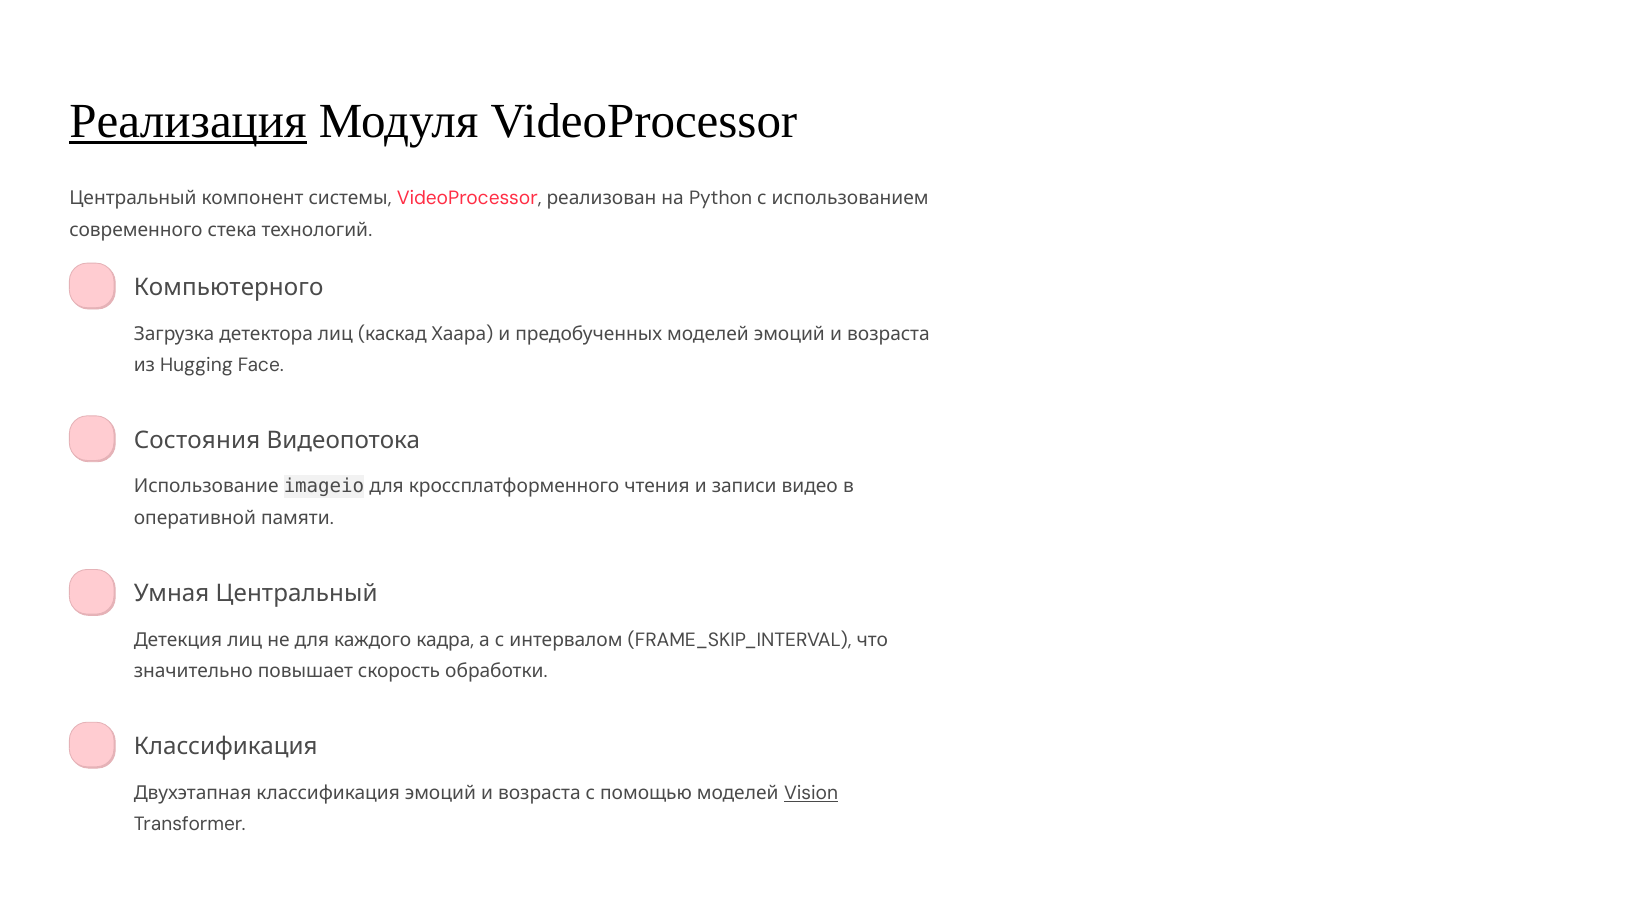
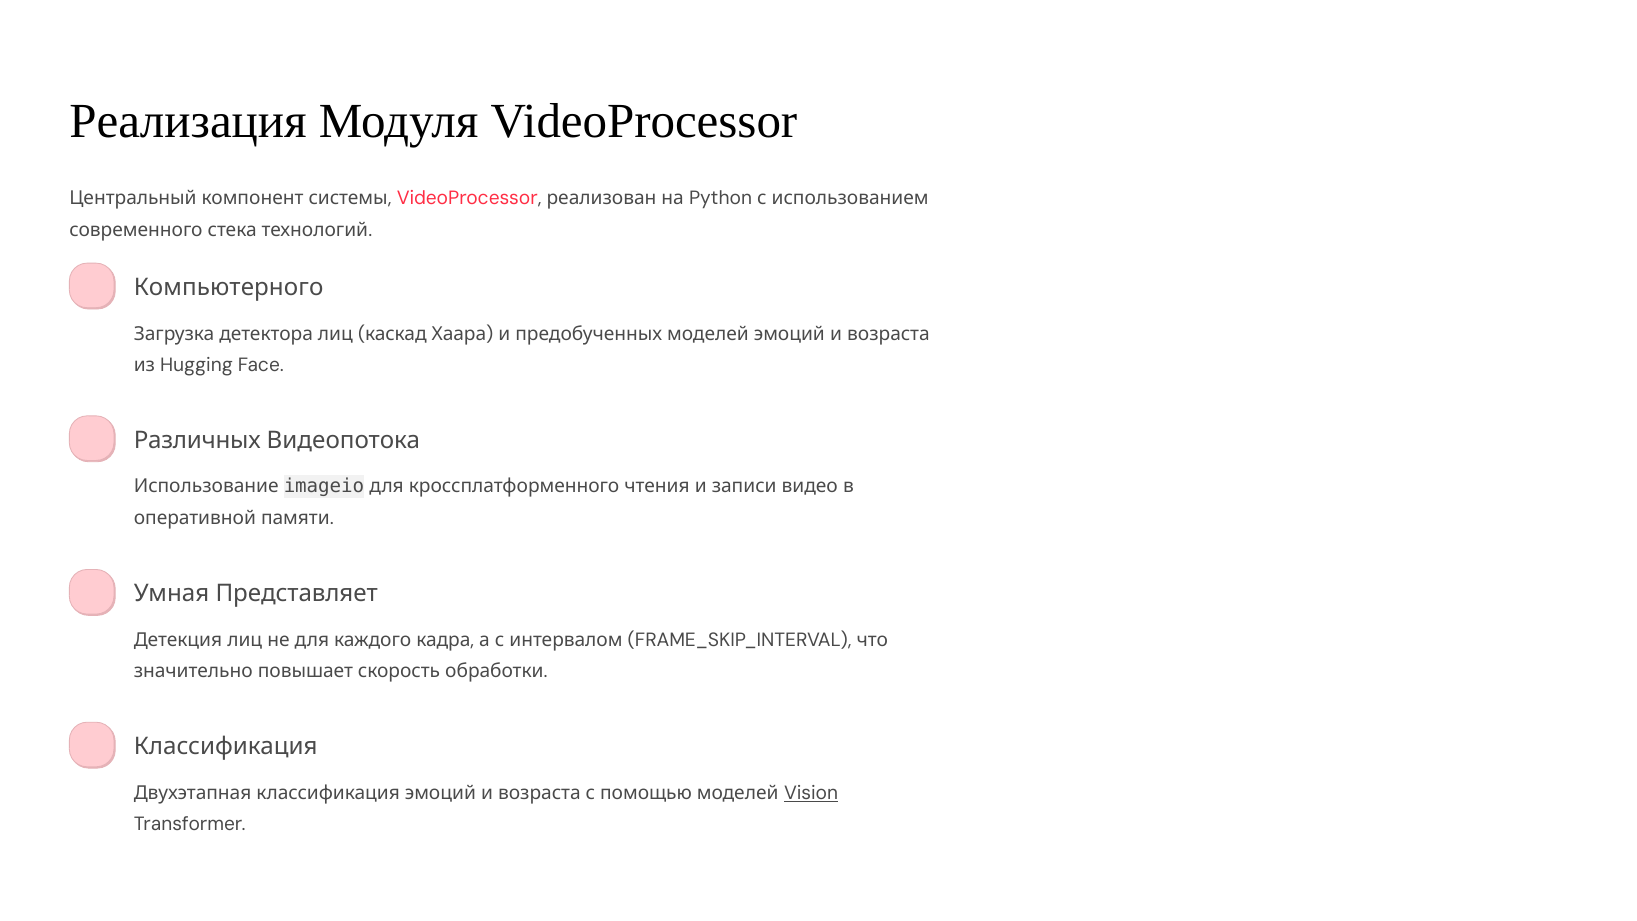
Реализация underline: present -> none (188, 122)
Состояния: Состояния -> Различных (197, 440)
Умная Центральный: Центральный -> Представляет (297, 594)
